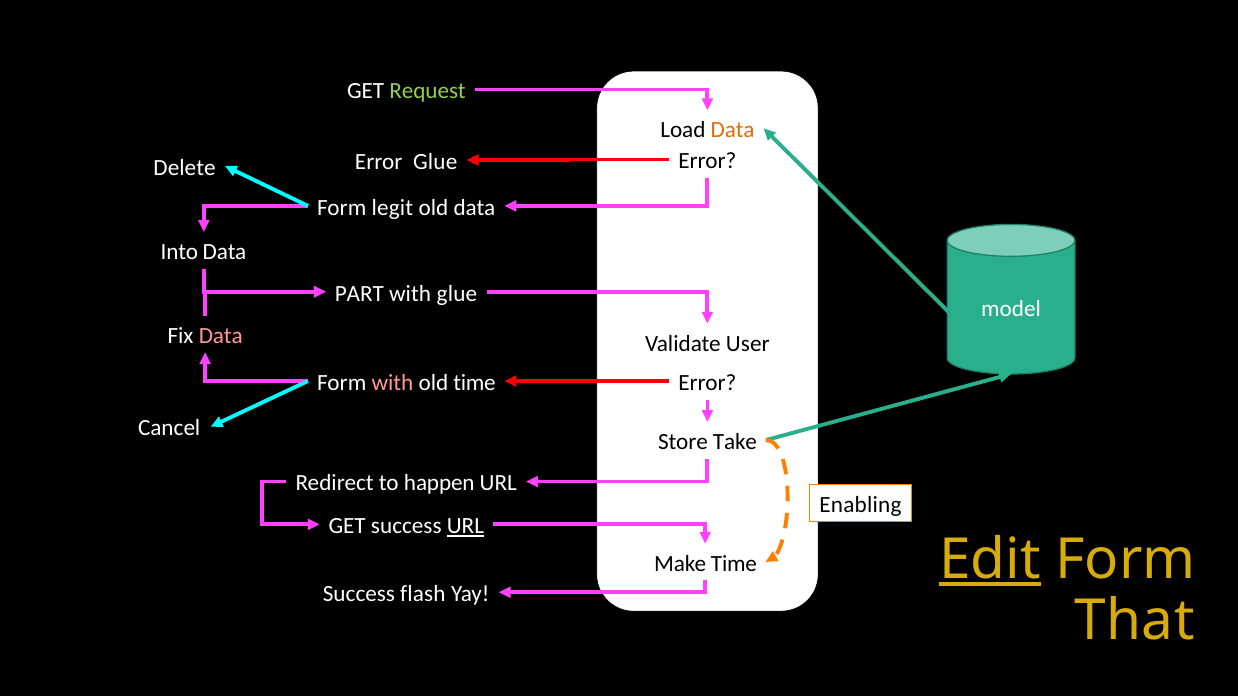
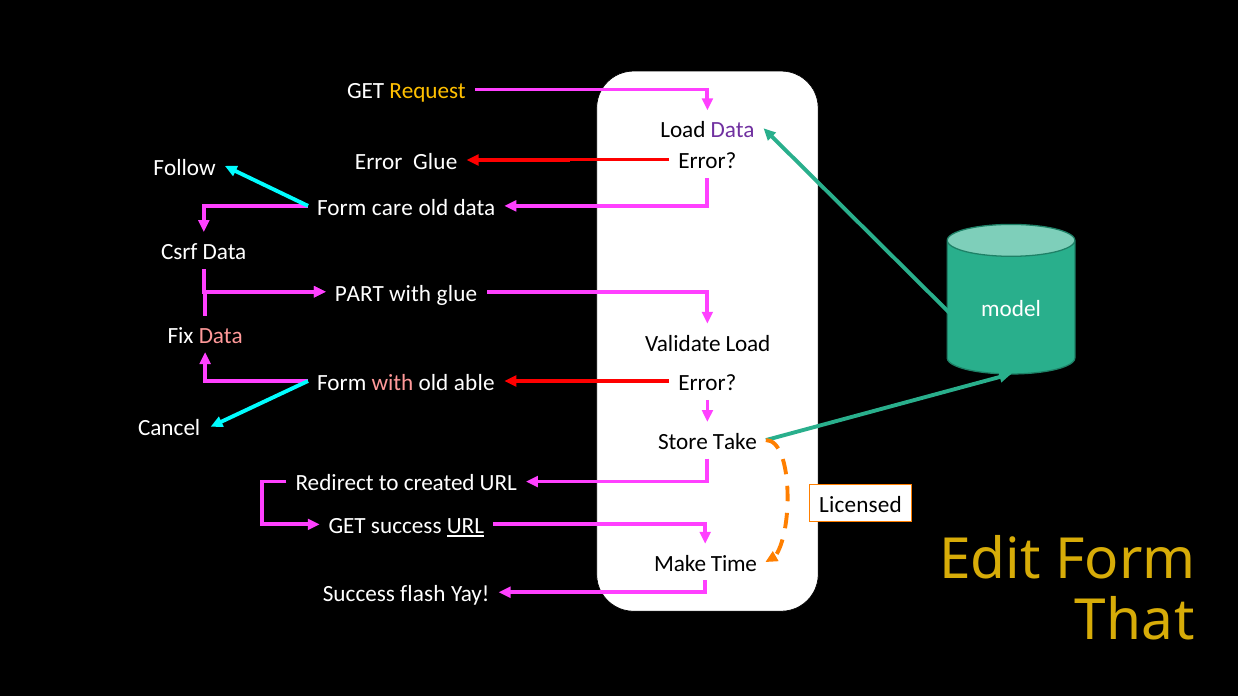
Request colour: light green -> yellow (428, 91)
Data colour: orange -> purple (733, 130)
Delete: Delete -> Follow (185, 168)
legit: legit -> care (392, 208)
Into: Into -> Csrf (179, 252)
Validate User: User -> Load (748, 344)
old time: time -> able (474, 383)
happen: happen -> created (439, 483)
Enabling: Enabling -> Licensed (860, 505)
Edit underline: present -> none (990, 560)
